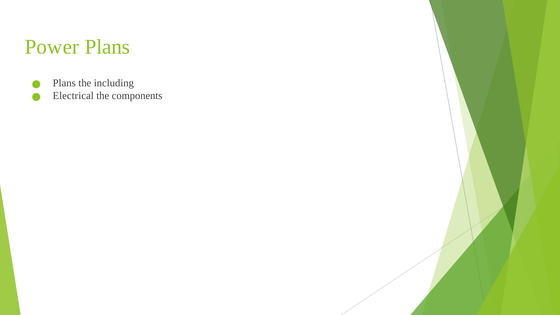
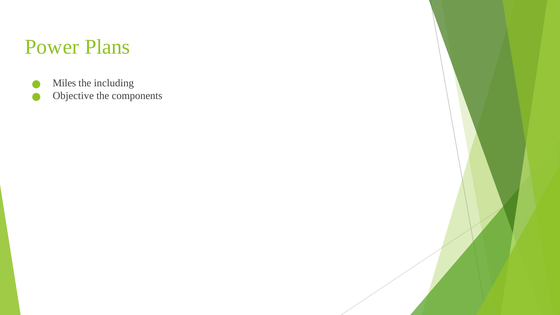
Plans: Plans -> Miles (64, 83)
Electrical: Electrical -> Objective (73, 96)
